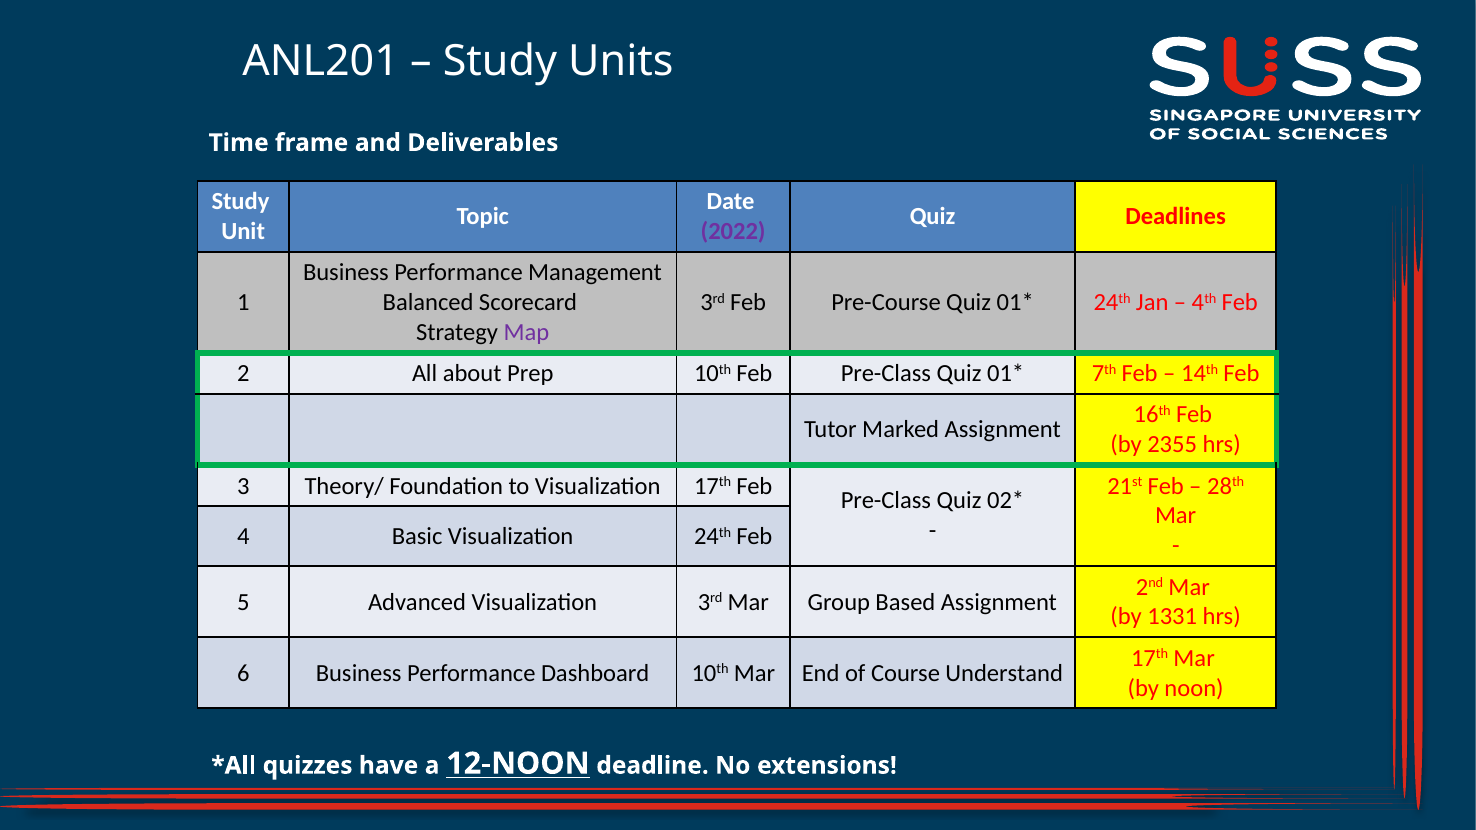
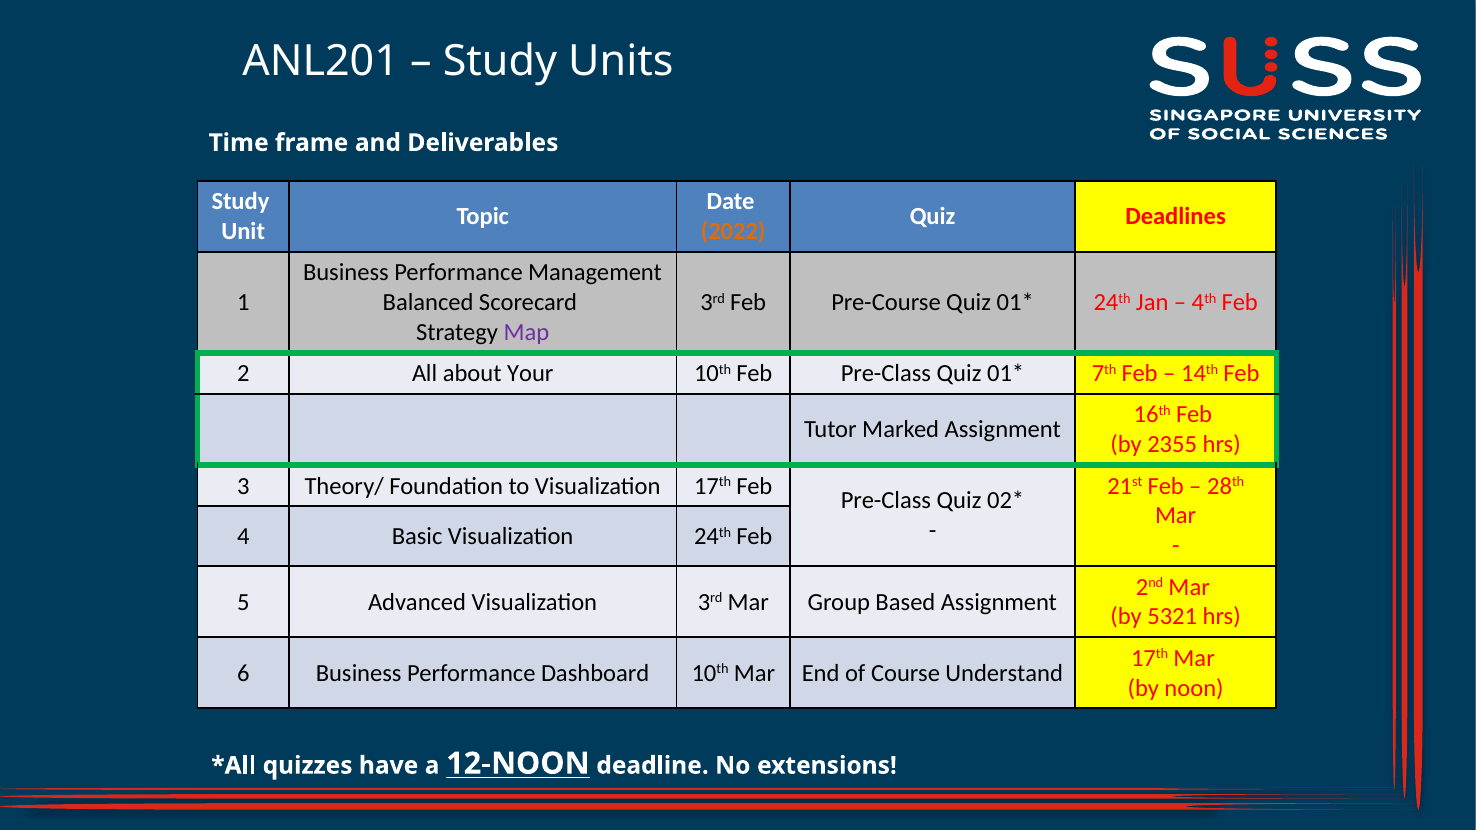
2022 colour: purple -> orange (733, 232)
Prep: Prep -> Your (530, 374)
1331: 1331 -> 5321 (1172, 617)
